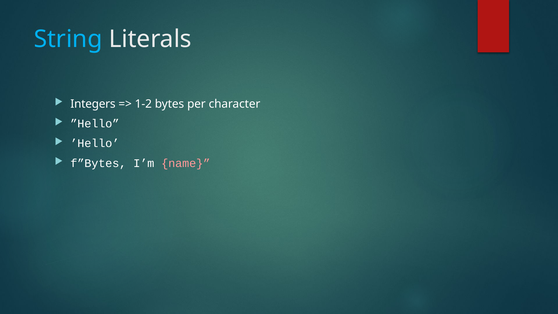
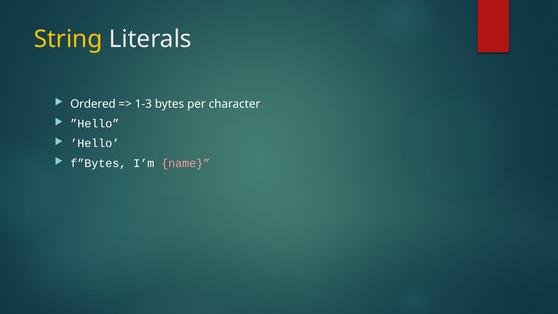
String colour: light blue -> yellow (68, 39)
Integers: Integers -> Ordered (93, 104)
1-2: 1-2 -> 1-3 (143, 104)
